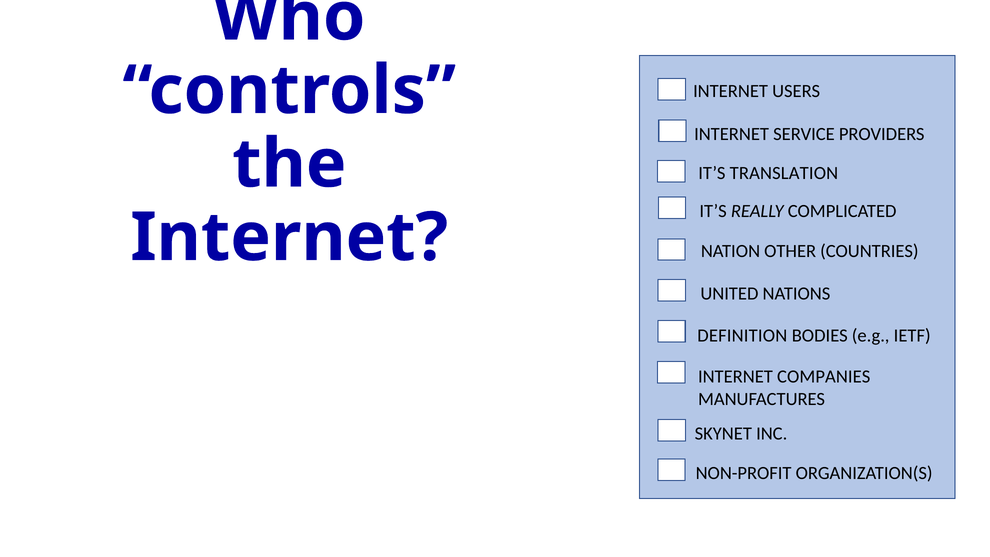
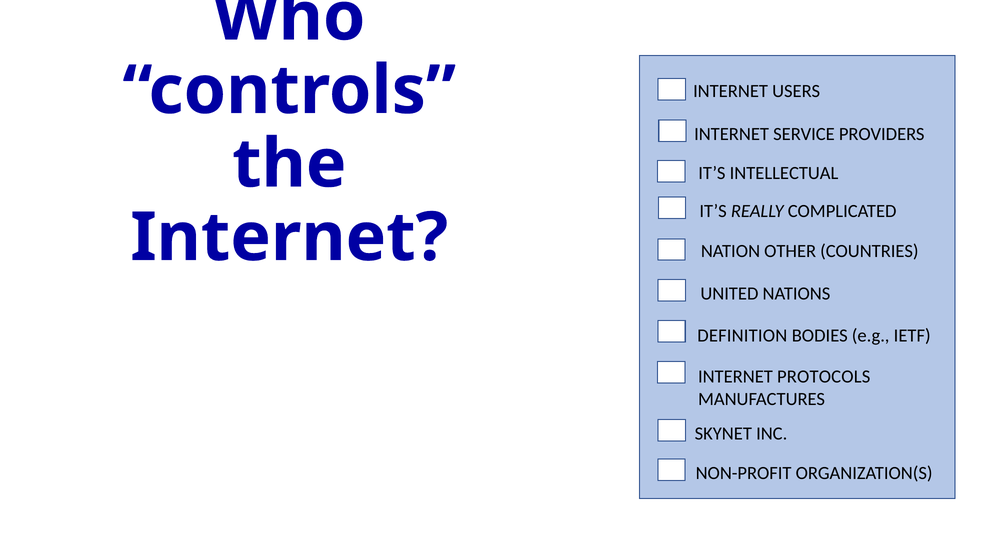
TRANSLATION: TRANSLATION -> INTELLECTUAL (784, 173)
COMPANIES: COMPANIES -> PROTOCOLS (824, 377)
